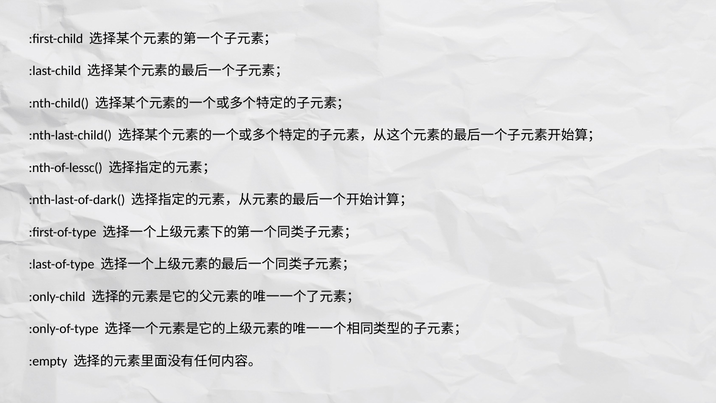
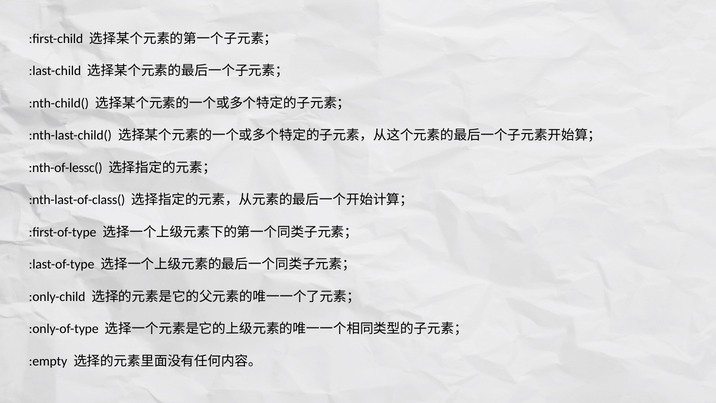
:nth-last-of-dark(: :nth-last-of-dark( -> :nth-last-of-class( (77, 200)
